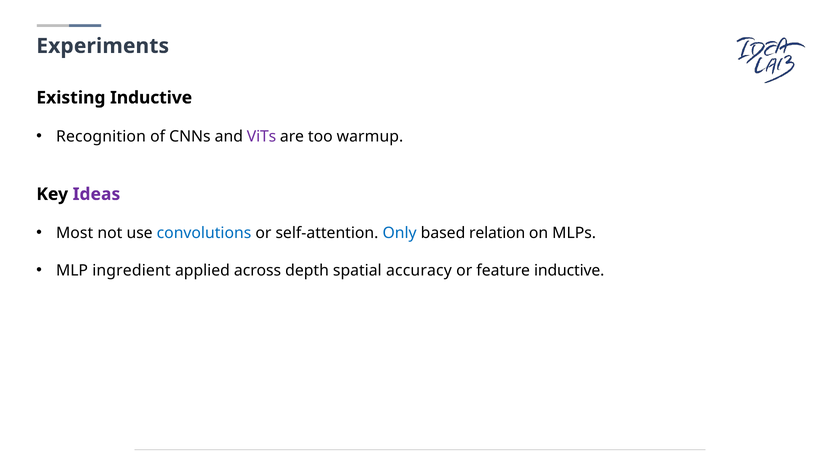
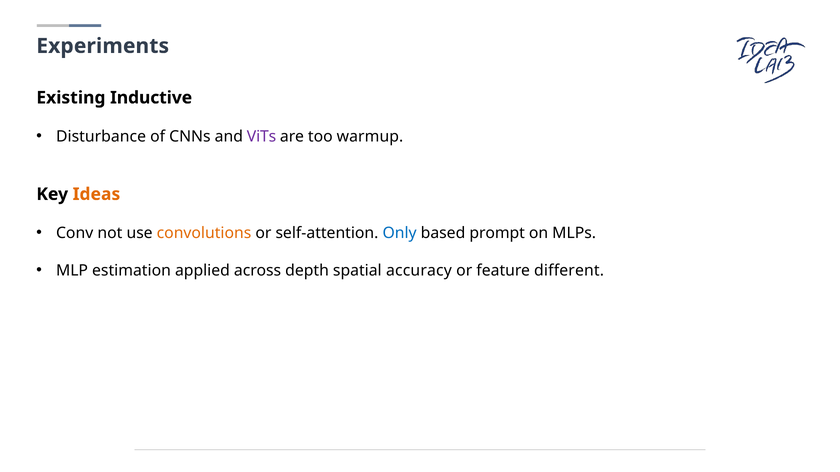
Recognition: Recognition -> Disturbance (101, 137)
Ideas colour: purple -> orange (96, 194)
Most: Most -> Conv (75, 233)
convolutions colour: blue -> orange (204, 233)
relation: relation -> prompt (497, 233)
ingredient: ingredient -> estimation (131, 271)
feature inductive: inductive -> different (569, 271)
